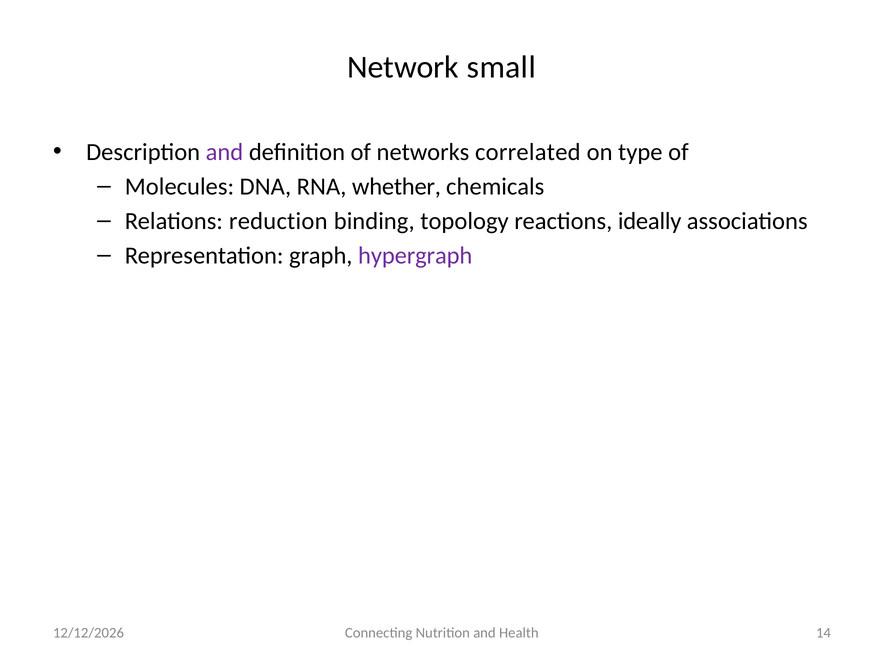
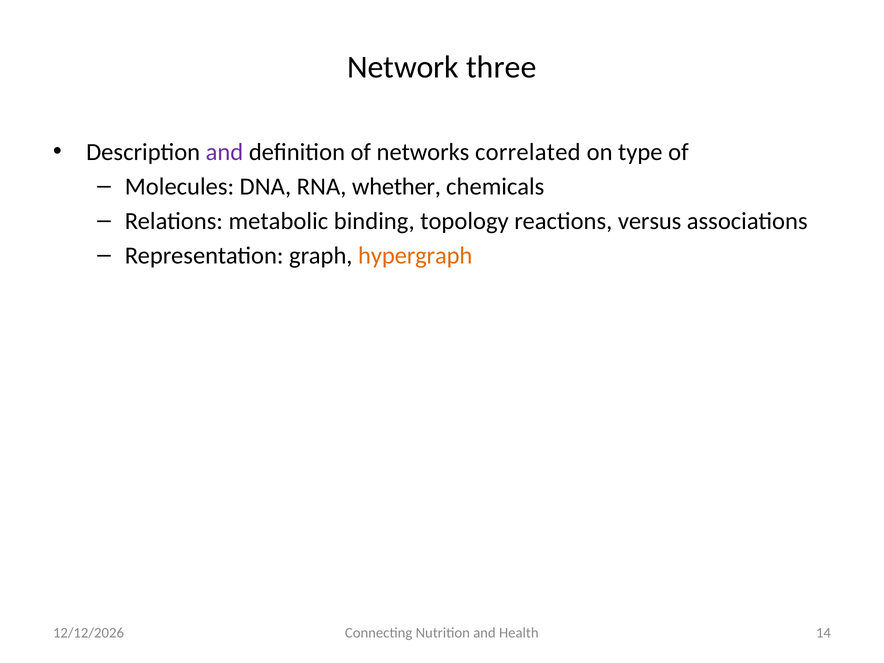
small: small -> three (501, 67)
reduction: reduction -> metabolic (278, 221)
ideally: ideally -> versus (650, 221)
hypergraph colour: purple -> orange (415, 255)
